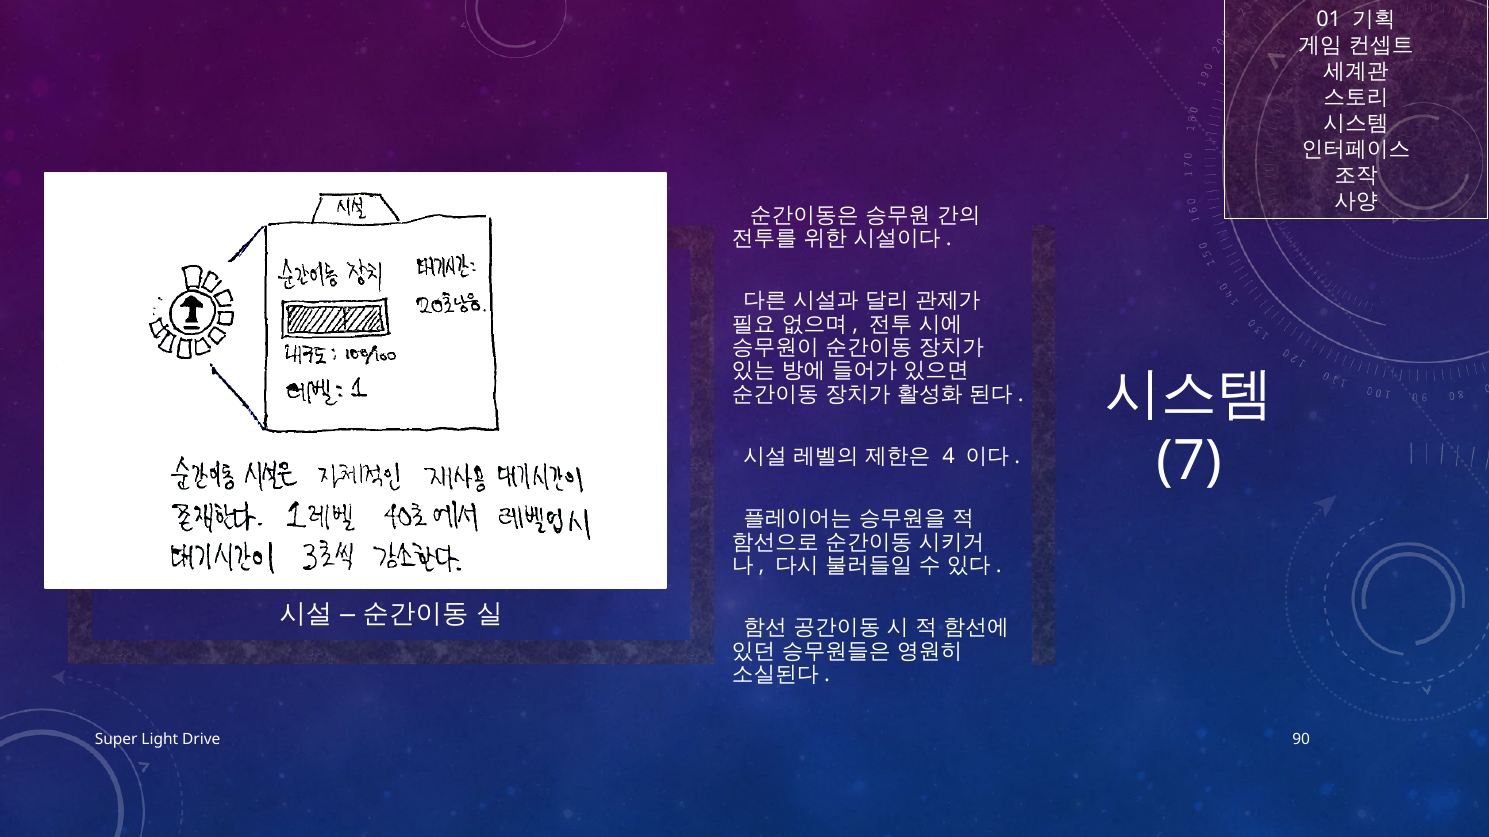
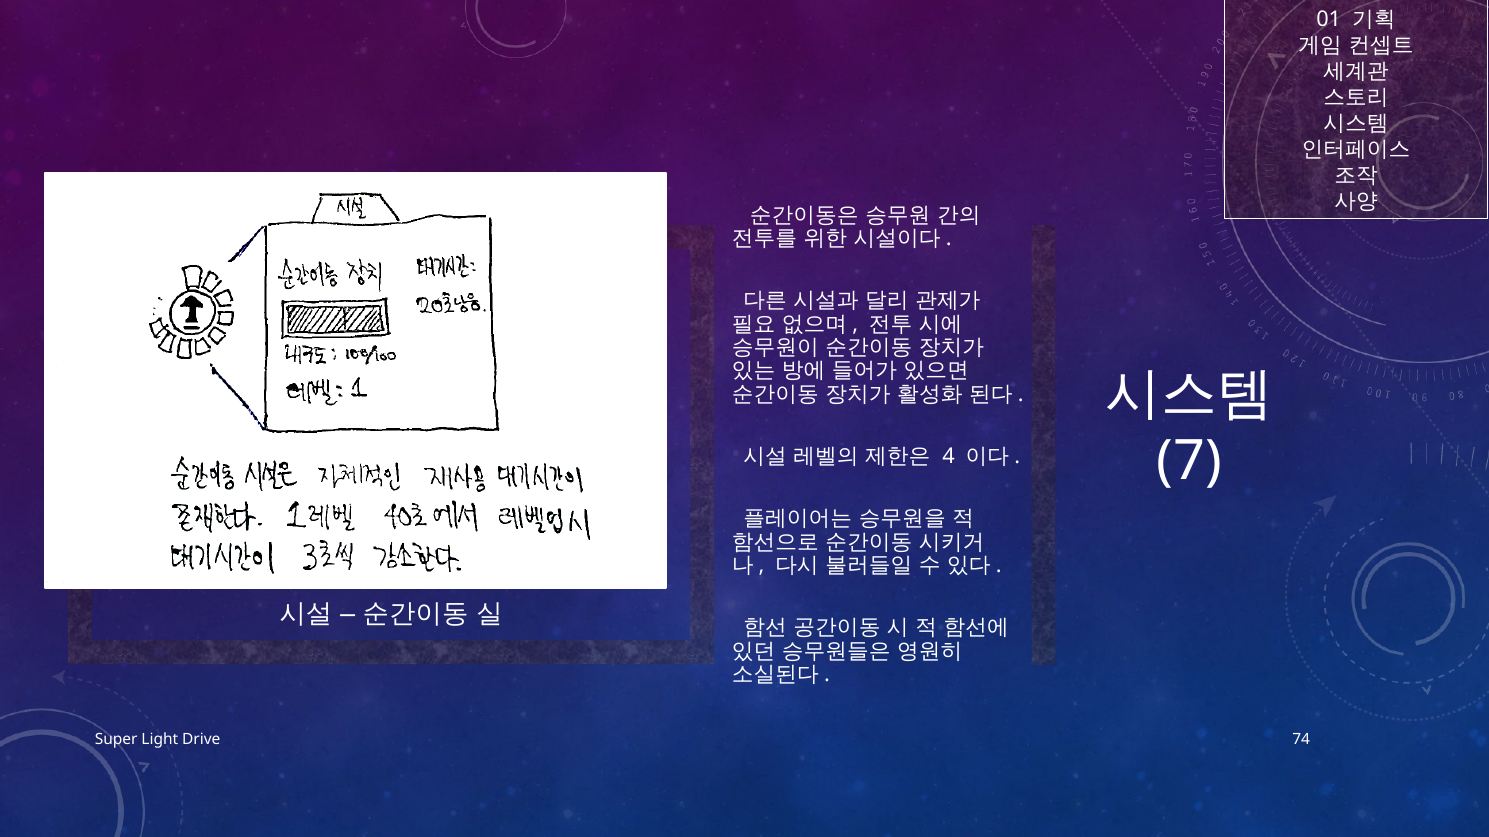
90: 90 -> 74 (1301, 740)
